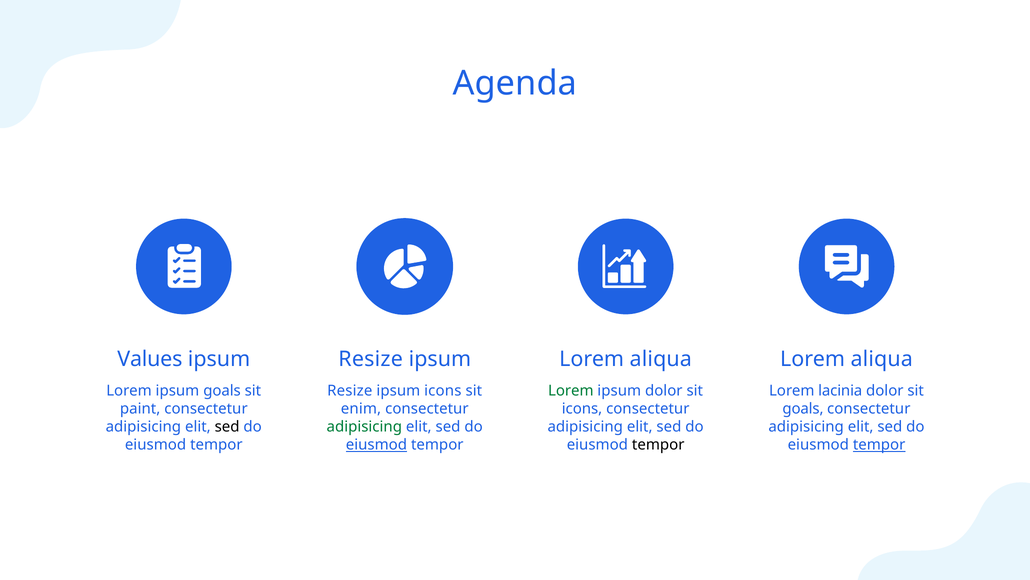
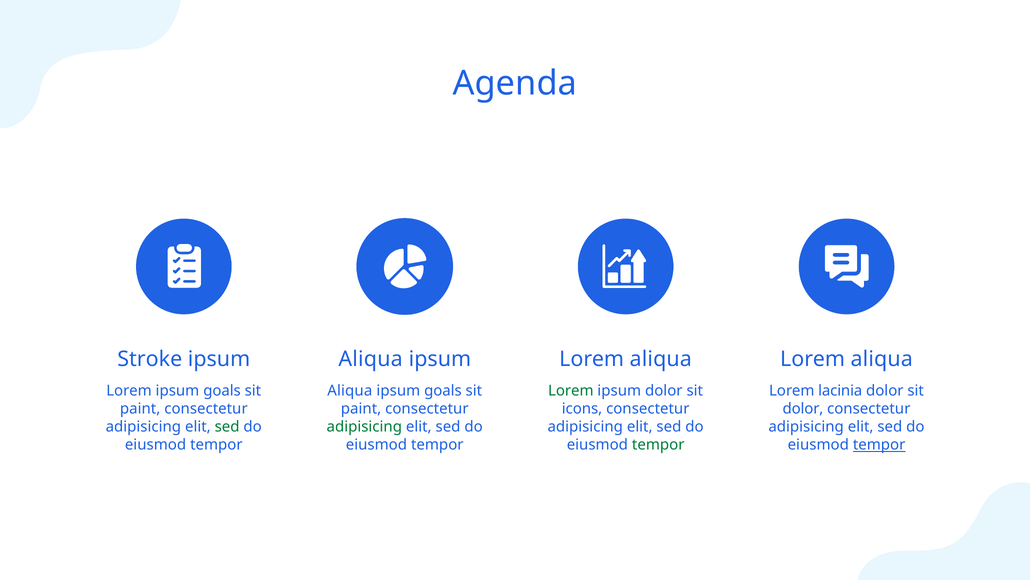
Values: Values -> Stroke (150, 359)
Resize: Resize -> Aliqua (371, 359)
Resize: Resize -> Aliqua (350, 390)
icons: icons -> goals (443, 390)
enim: enim -> paint (361, 408)
goals: goals -> dolor (803, 408)
sed colour: black -> green (227, 426)
eiusmod underline: present -> none (376, 445)
tempor colour: black -> green (658, 445)
